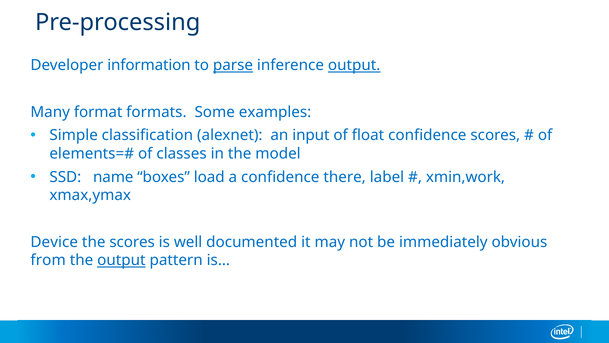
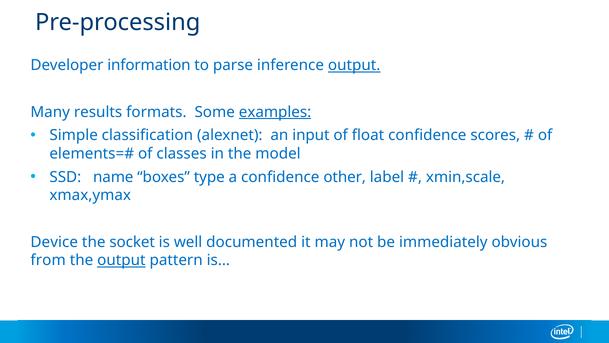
parse underline: present -> none (233, 65)
format: format -> results (98, 112)
examples underline: none -> present (275, 112)
load: load -> type (209, 177)
there: there -> other (345, 177)
xmin,work: xmin,work -> xmin,scale (466, 177)
the scores: scores -> socket (132, 242)
